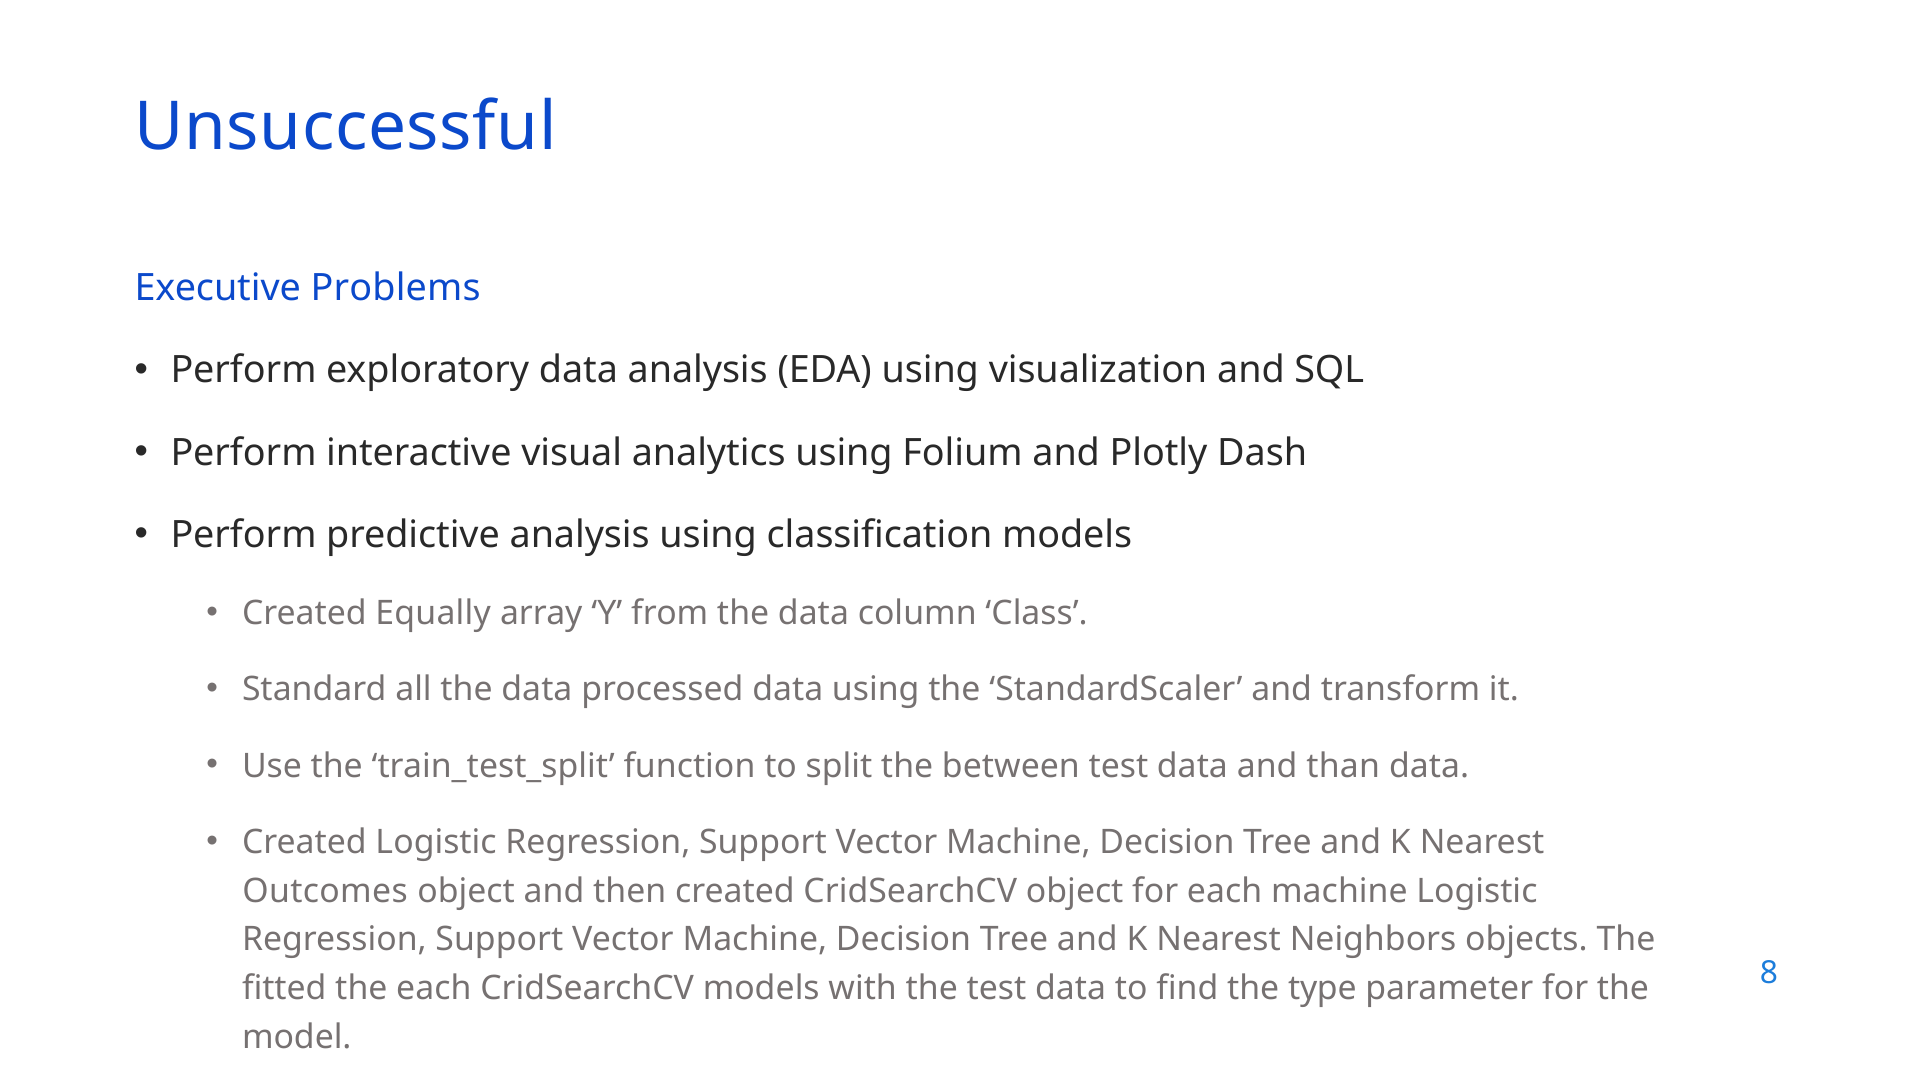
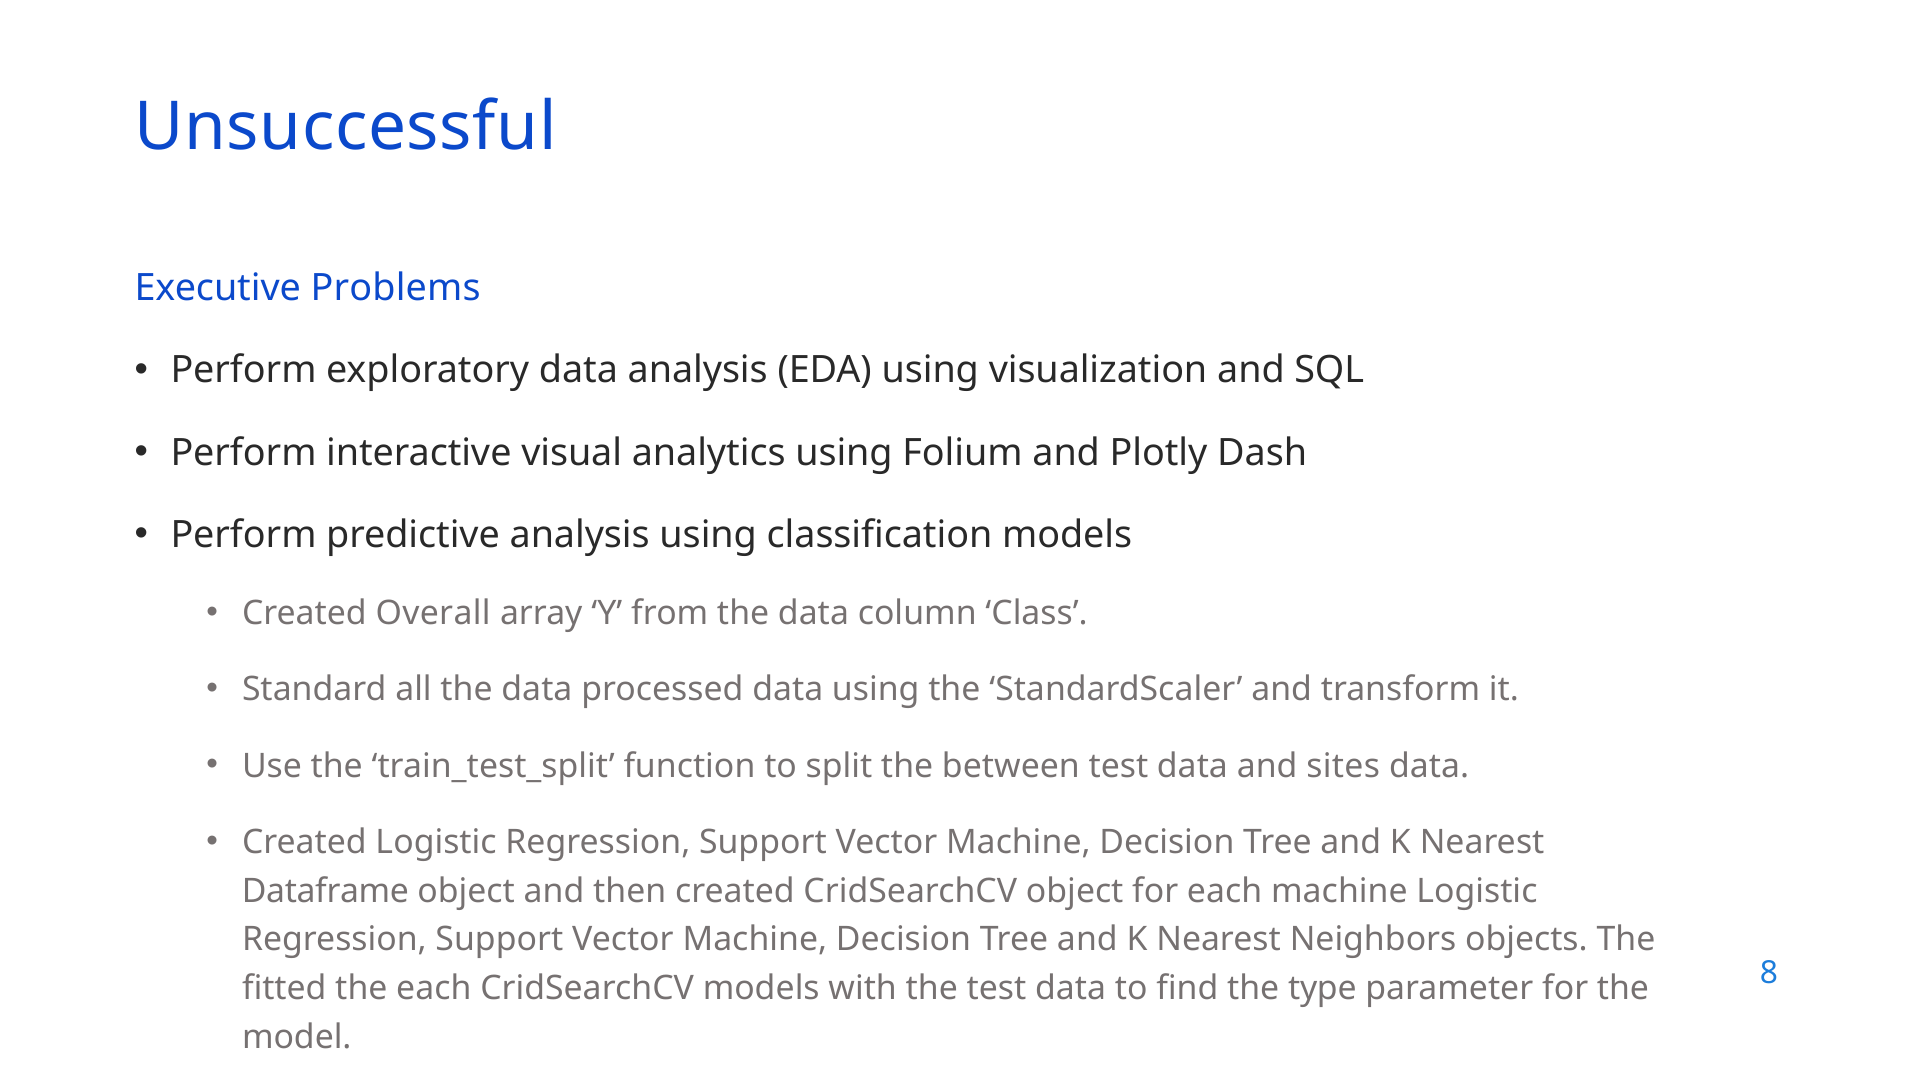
Equally: Equally -> Overall (433, 614)
than: than -> sites (1343, 766)
Outcomes: Outcomes -> Dataframe (325, 892)
